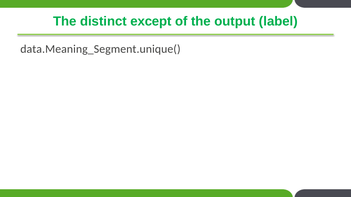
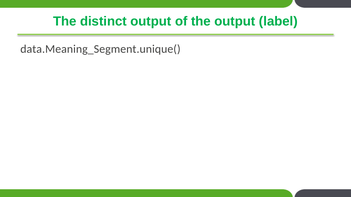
distinct except: except -> output (151, 21)
